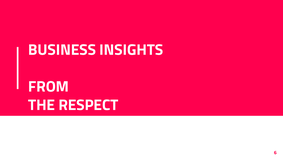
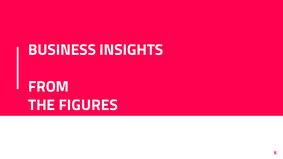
RESPECT: RESPECT -> FIGURES (88, 105)
